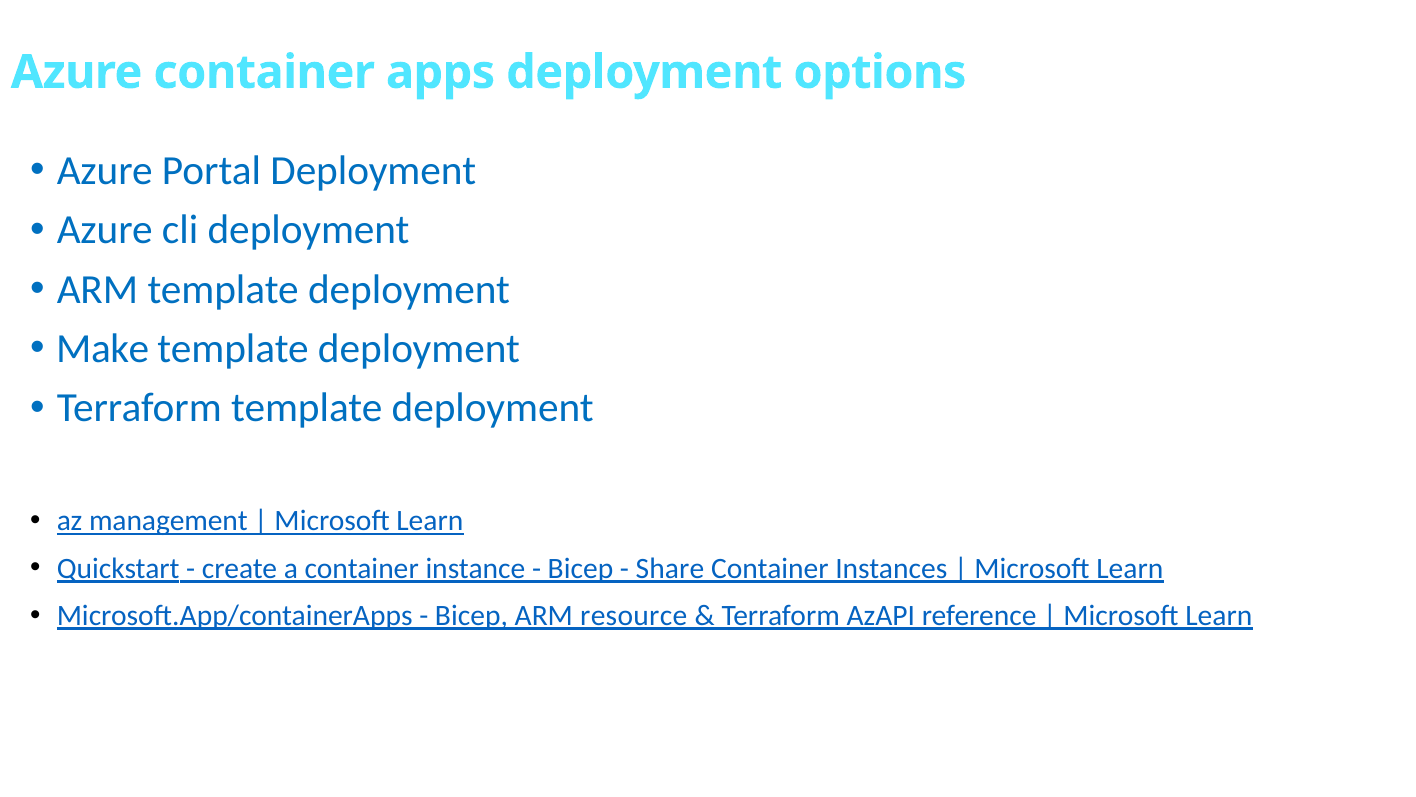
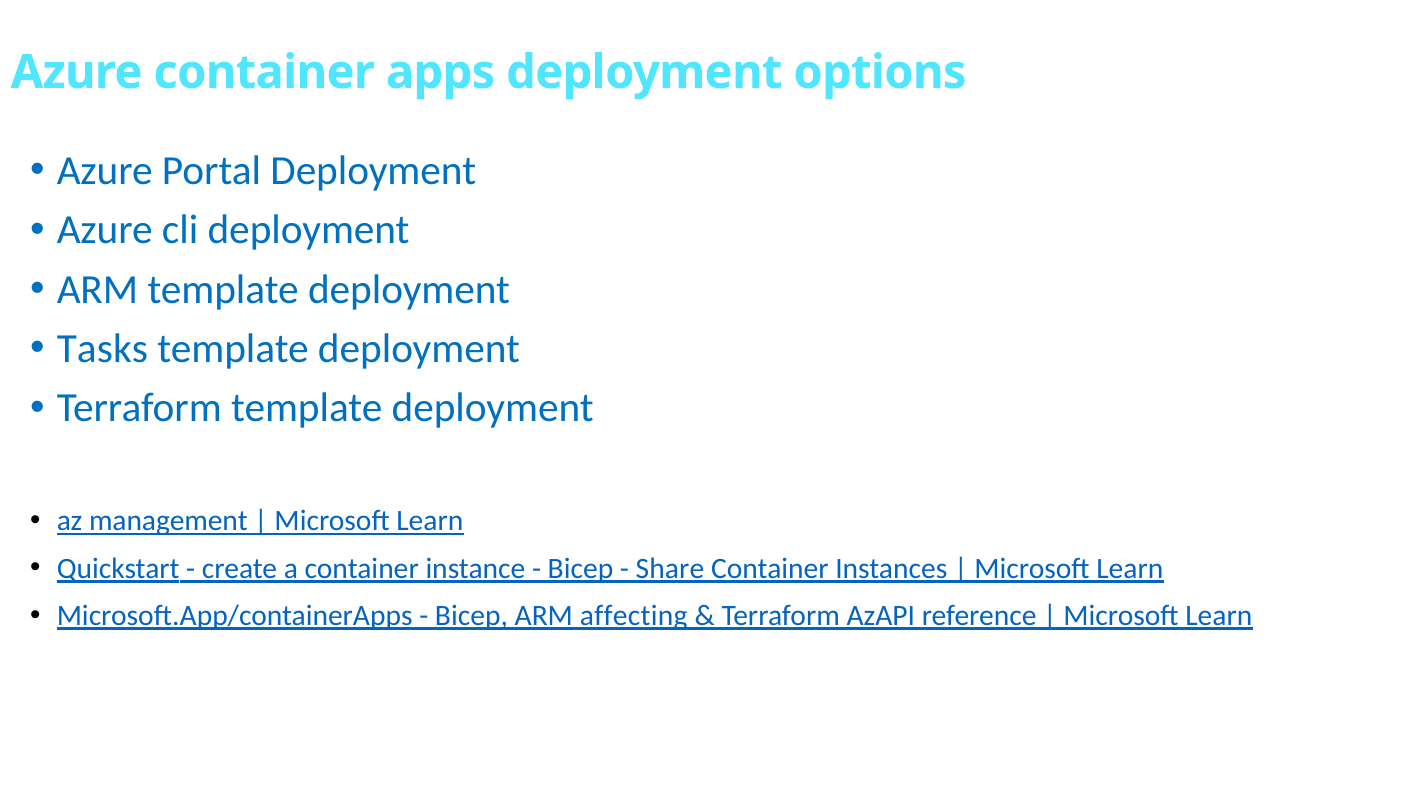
Make: Make -> Tasks (102, 349)
resource: resource -> affecting (634, 615)
